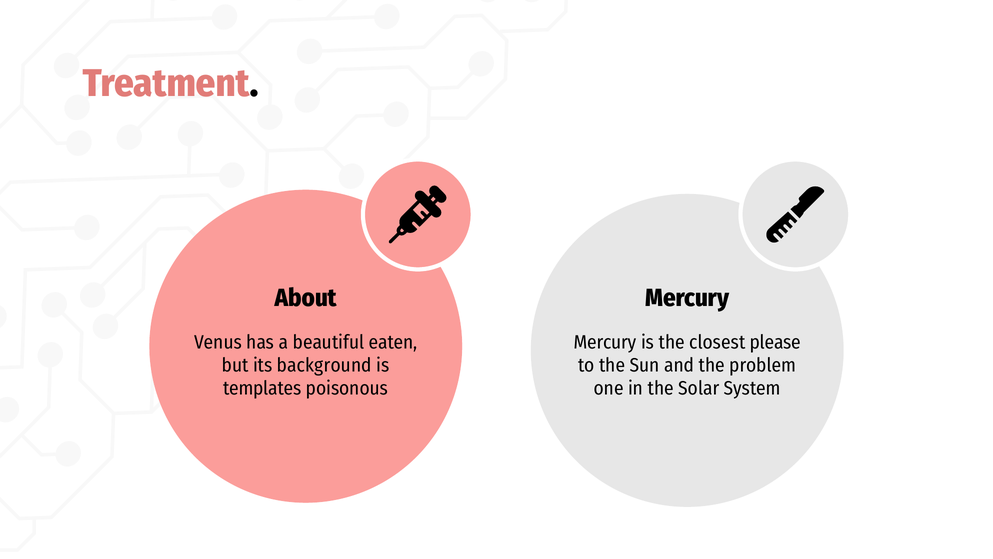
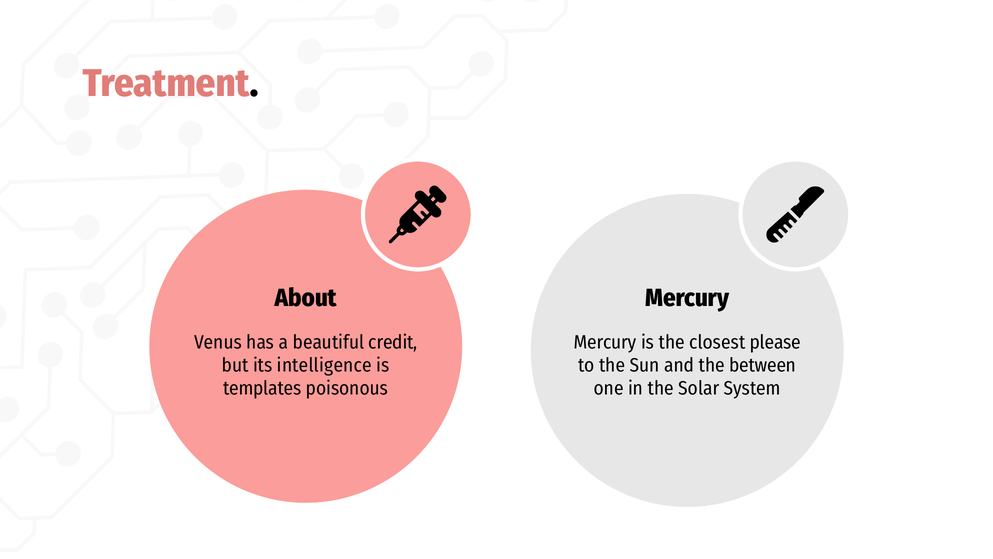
eaten: eaten -> credit (393, 342)
background: background -> intelligence (324, 365)
problem: problem -> between (763, 365)
